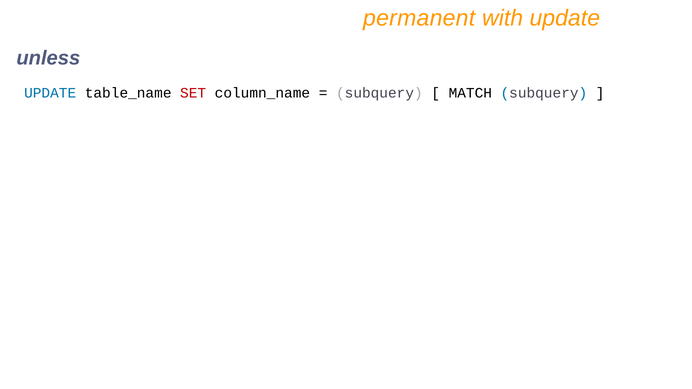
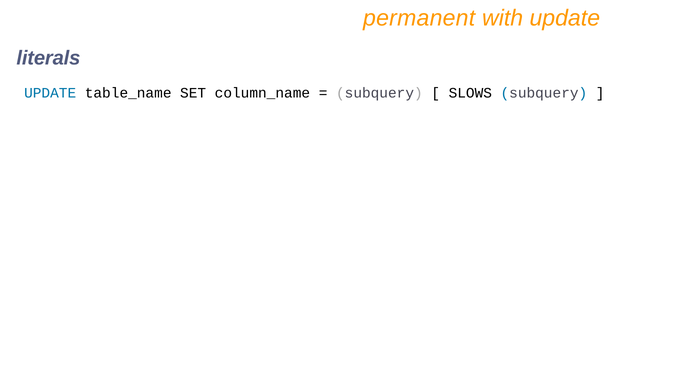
unless: unless -> literals (48, 58)
SET colour: red -> black (193, 93)
MATCH: MATCH -> SLOWS (470, 93)
